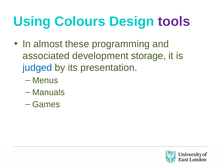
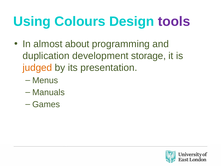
these: these -> about (77, 44)
associated: associated -> duplication (46, 56)
judged colour: blue -> orange (37, 68)
